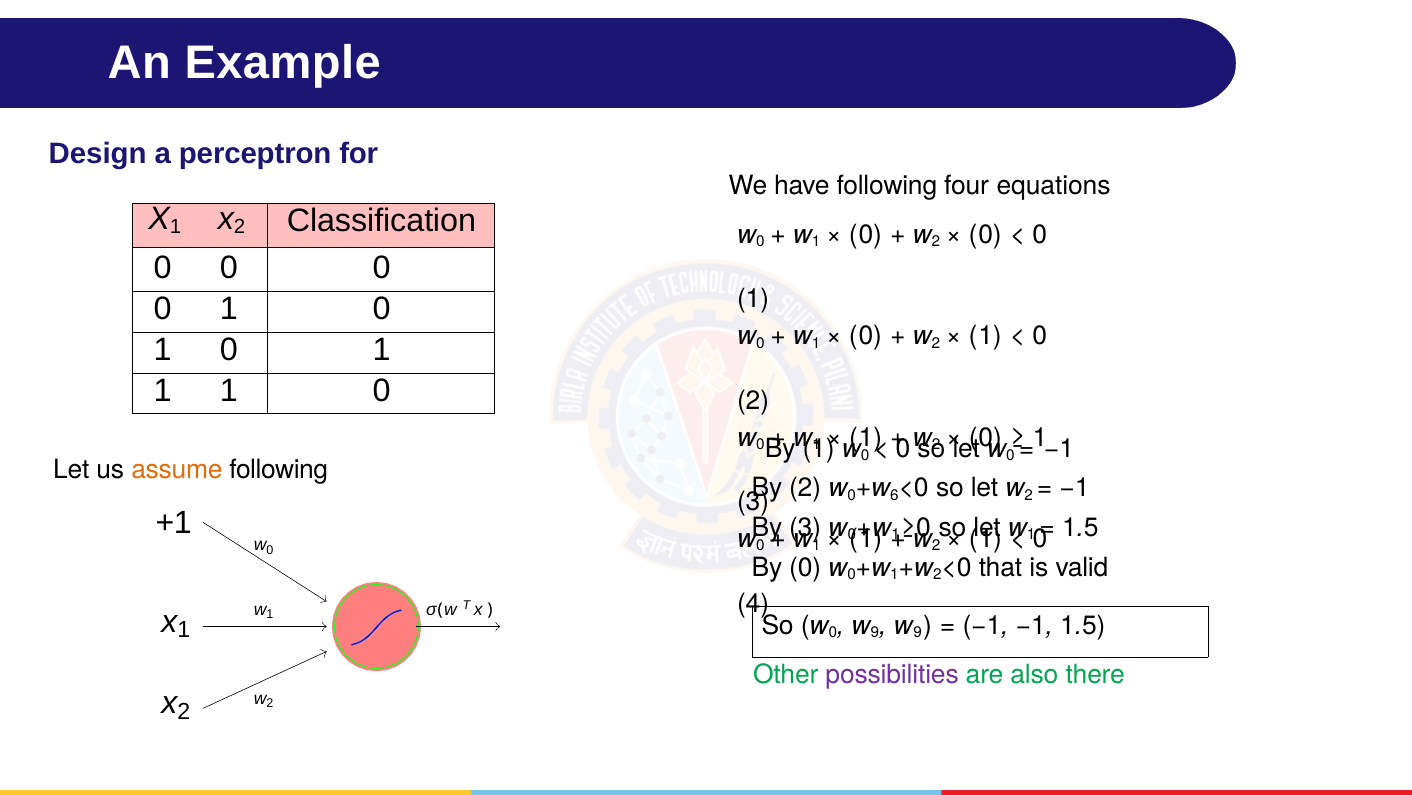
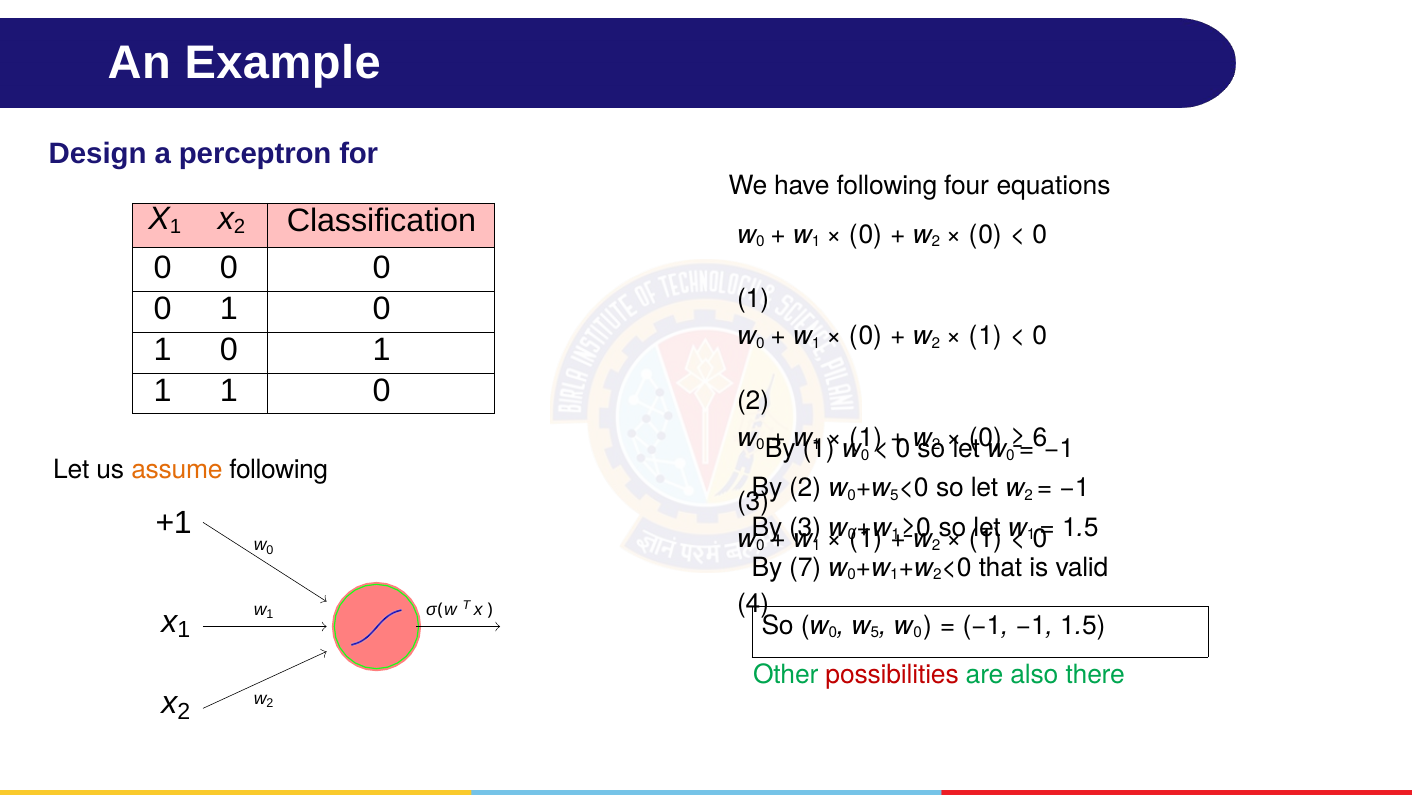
1: 1 -> 6 (1040, 437)
6: 6 -> 5 (894, 495)
By 0: 0 -> 7 (805, 567)
9: 9 -> 5 (875, 632)
9: 9 -> 0 (918, 632)
possibilities colour: purple -> red (892, 674)
